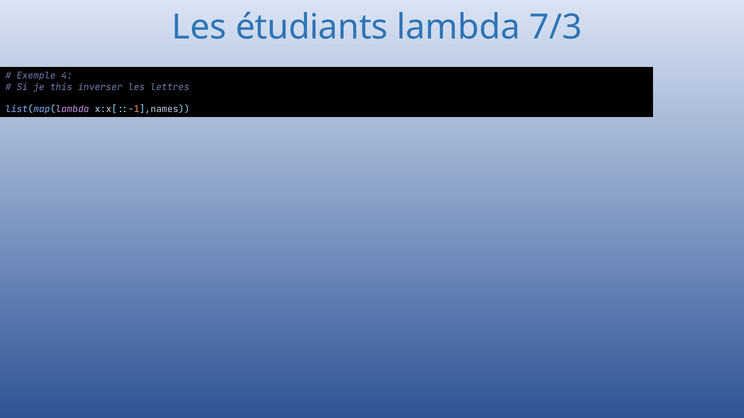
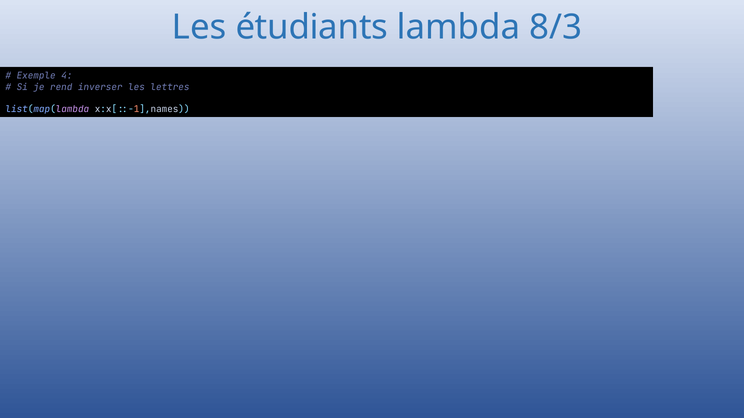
7/3: 7/3 -> 8/3 (556, 27)
this: this -> rend (61, 87)
